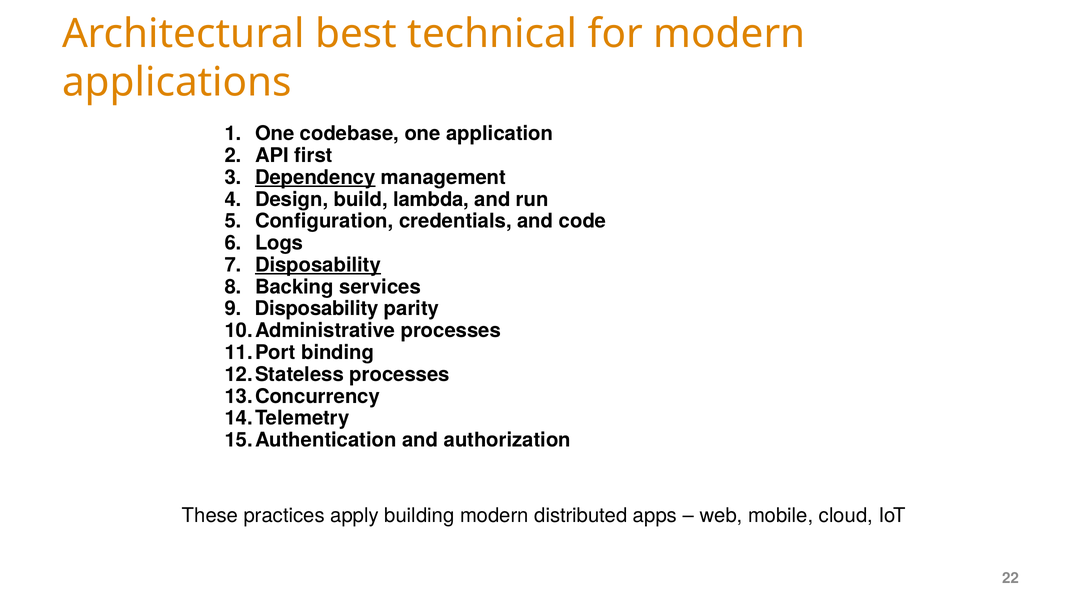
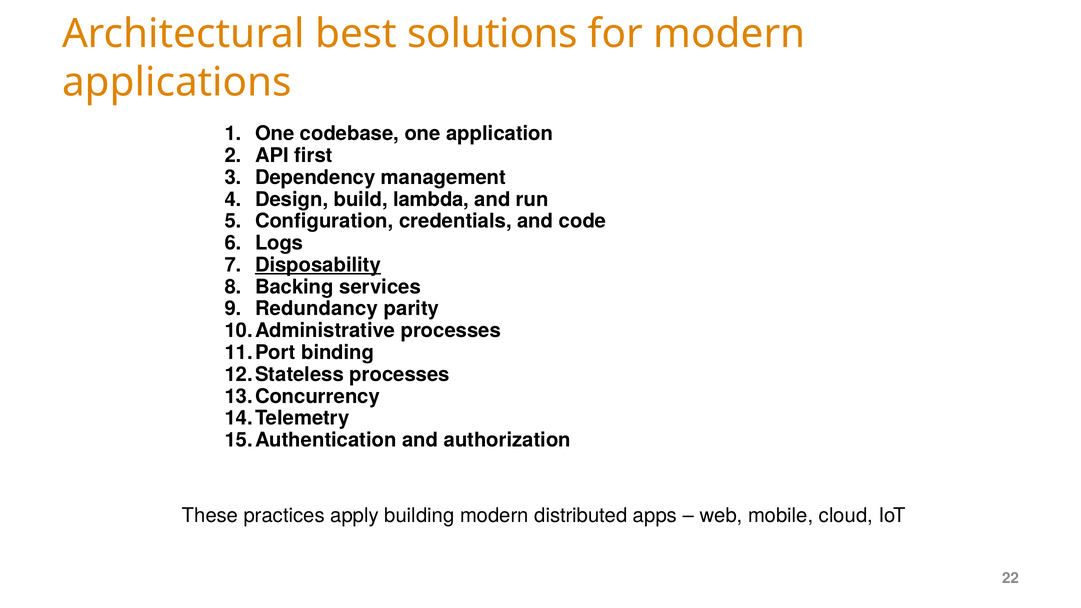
technical: technical -> solutions (493, 34)
Dependency underline: present -> none (315, 177)
Disposability: Disposability -> Redundancy (317, 309)
